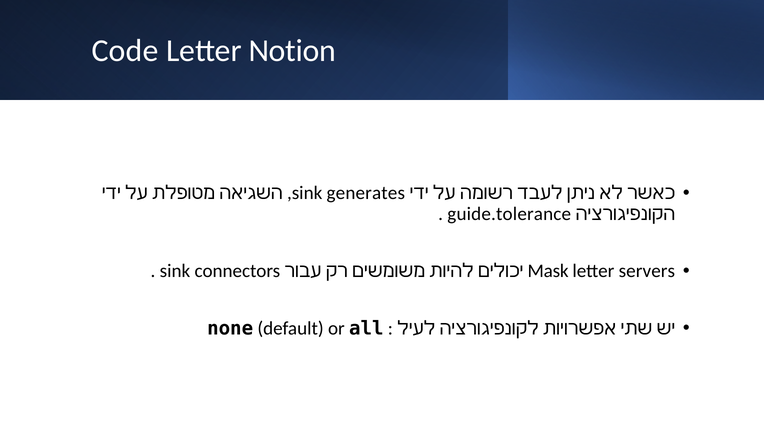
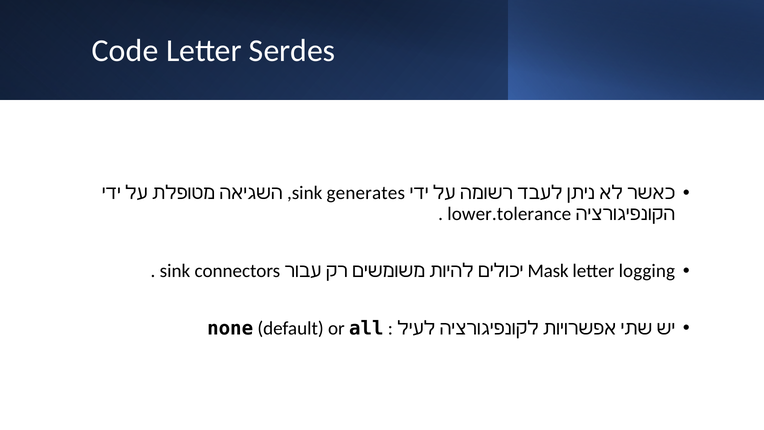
Notion: Notion -> Serdes (292, 51)
guide.tolerance: guide.tolerance -> lower.tolerance (509, 214)
servers: servers -> logging (647, 271)
